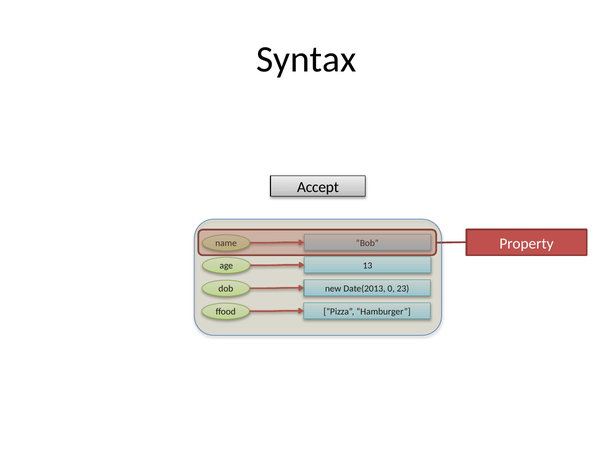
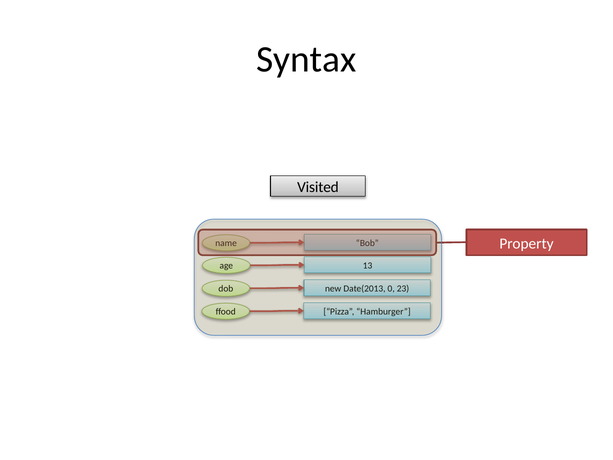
Accept: Accept -> Visited (318, 187)
